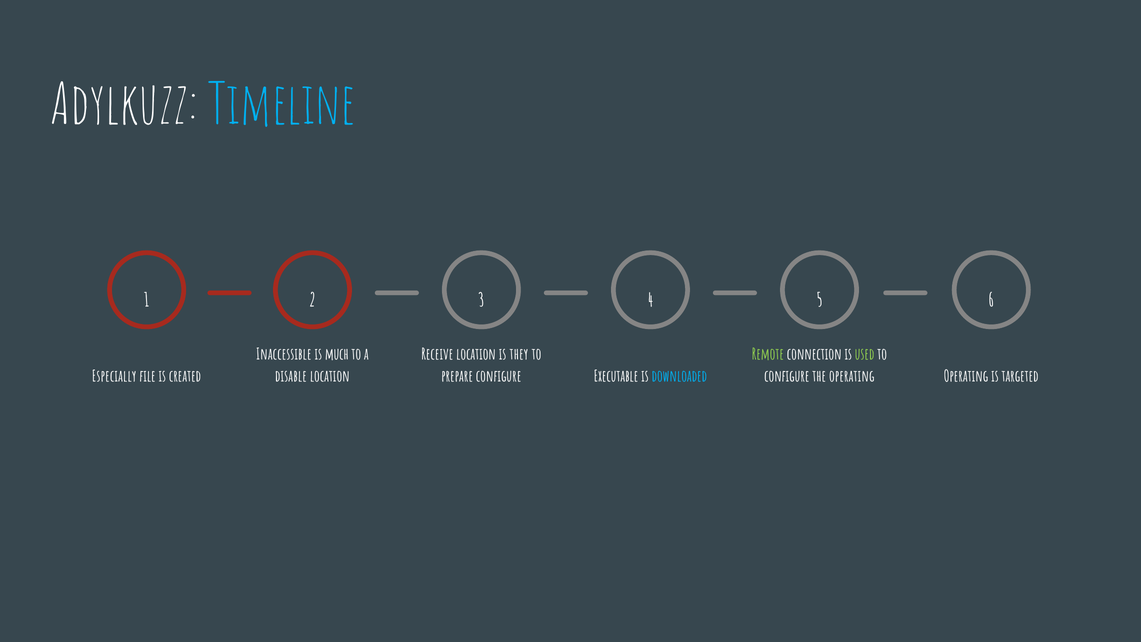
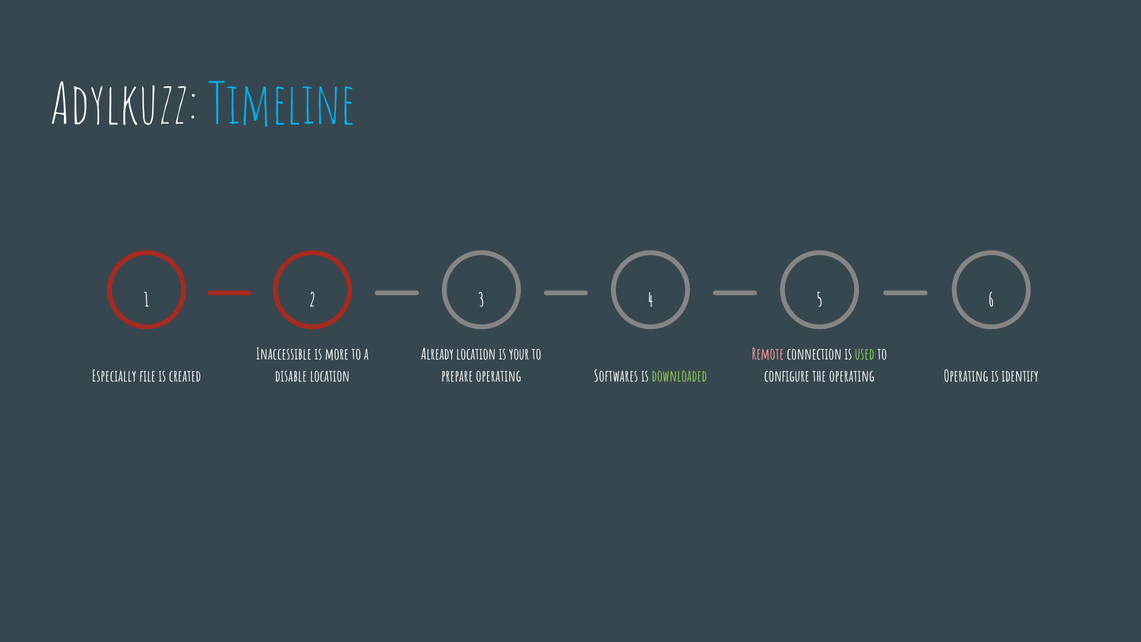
much: much -> more (337, 354)
Receive: Receive -> Already (437, 354)
they: they -> your (519, 354)
Remote colour: light green -> pink (768, 354)
prepare configure: configure -> operating (499, 376)
Executable: Executable -> Softwares (616, 376)
downloaded colour: light blue -> light green (679, 376)
targeted: targeted -> identify (1020, 376)
